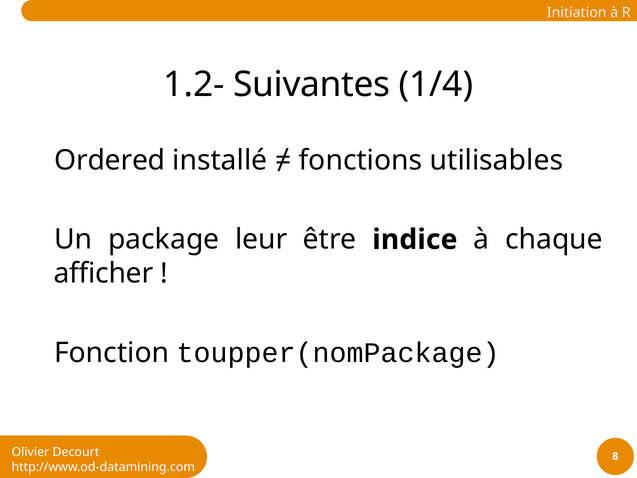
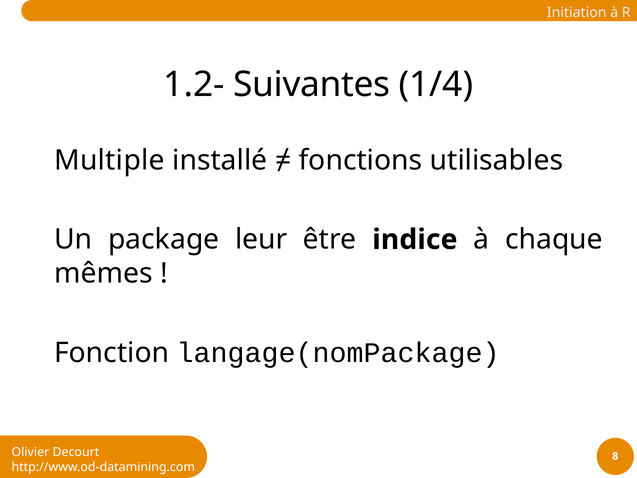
Ordered: Ordered -> Multiple (109, 160)
afficher: afficher -> mêmes (103, 273)
toupper(nomPackage: toupper(nomPackage -> langage(nomPackage (338, 353)
